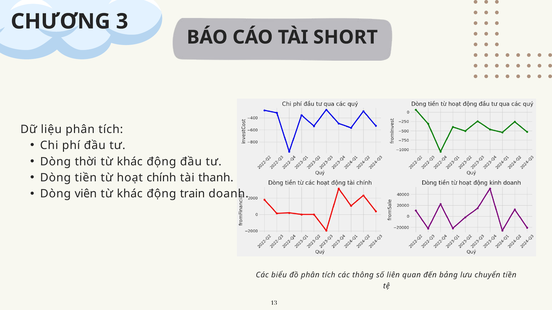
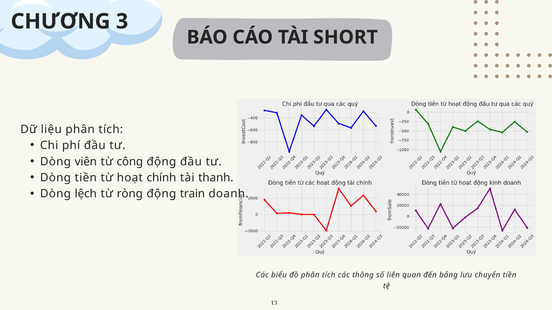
thời: thời -> viên (86, 162)
khác: khác -> công (130, 162)
viên: viên -> lệch (86, 194)
khác: khác -> ròng (130, 194)
